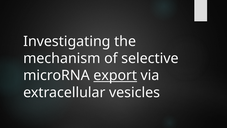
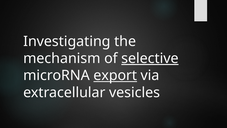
selective underline: none -> present (150, 58)
